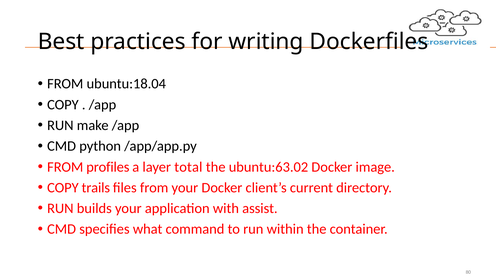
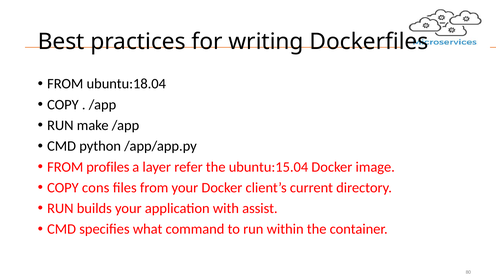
total: total -> refer (189, 167)
ubuntu:63.02: ubuntu:63.02 -> ubuntu:15.04 (268, 167)
trails: trails -> cons (96, 188)
